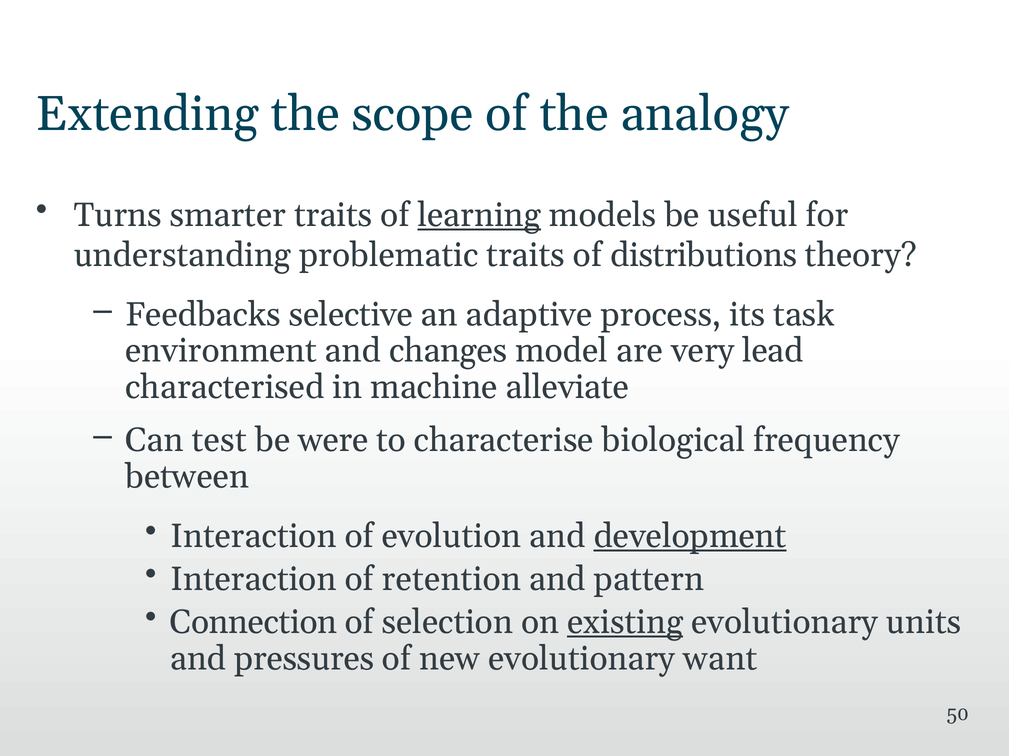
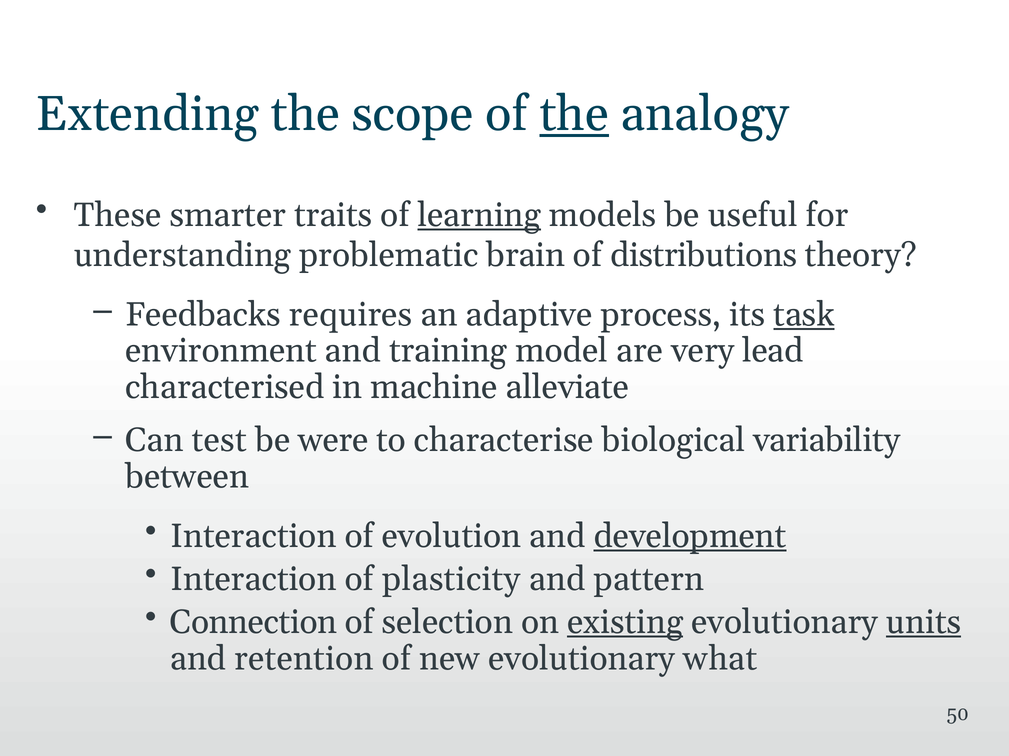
the underline: none -> present (574, 114)
Turns: Turns -> These (118, 215)
problematic traits: traits -> brain (526, 256)
selective: selective -> requires (351, 315)
task underline: none -> present (804, 315)
changes: changes -> training (448, 351)
frequency: frequency -> variability (827, 441)
retention: retention -> plasticity (451, 580)
units underline: none -> present (924, 623)
pressures: pressures -> retention (304, 659)
want: want -> what (720, 659)
